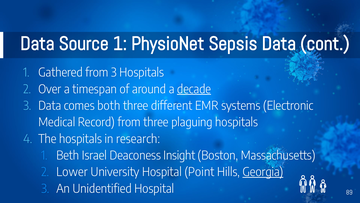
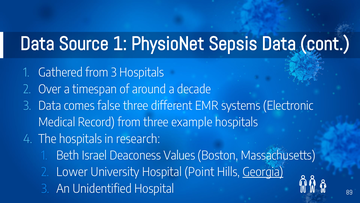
decade underline: present -> none (194, 89)
both: both -> false (109, 106)
plaguing: plaguing -> example (192, 122)
Insight: Insight -> Values (179, 155)
